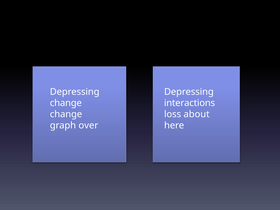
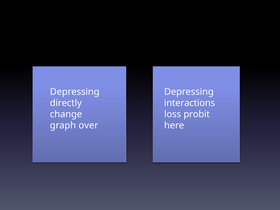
change: change -> directly (66, 103)
about: about -> probit (197, 114)
